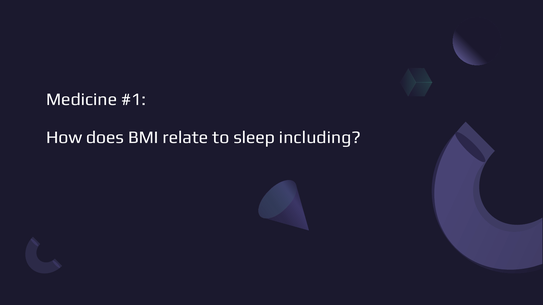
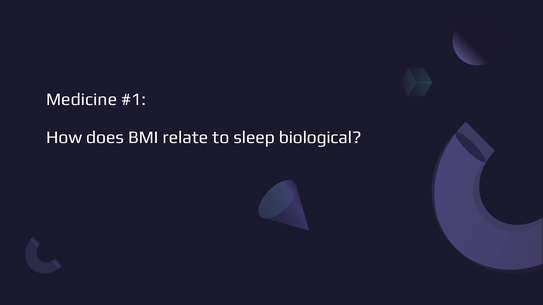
including: including -> biological (320, 138)
